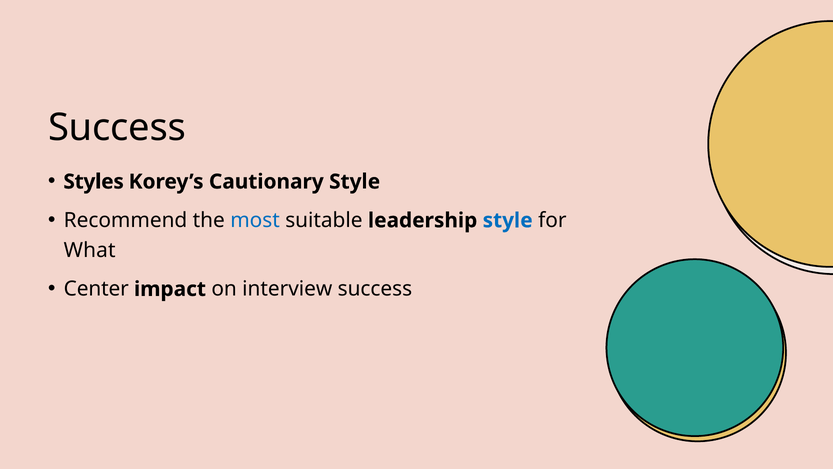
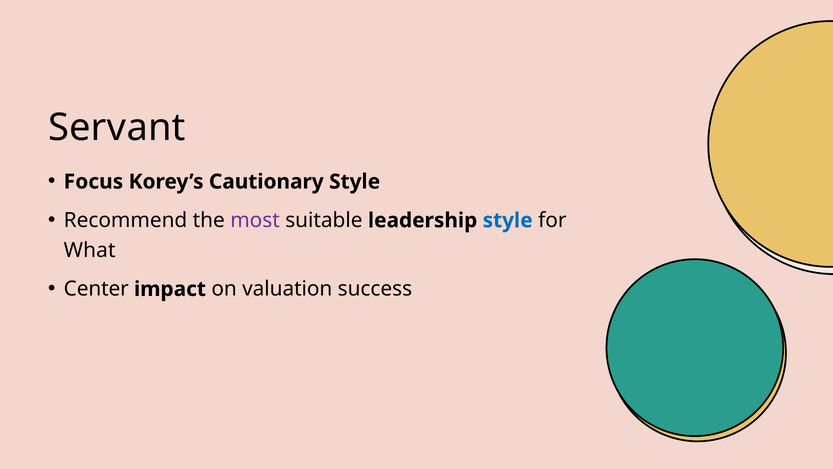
Success: Success -> Servant (117, 128)
Styles: Styles -> Focus (93, 182)
most colour: blue -> purple (255, 220)
interview: interview -> valuation (287, 289)
